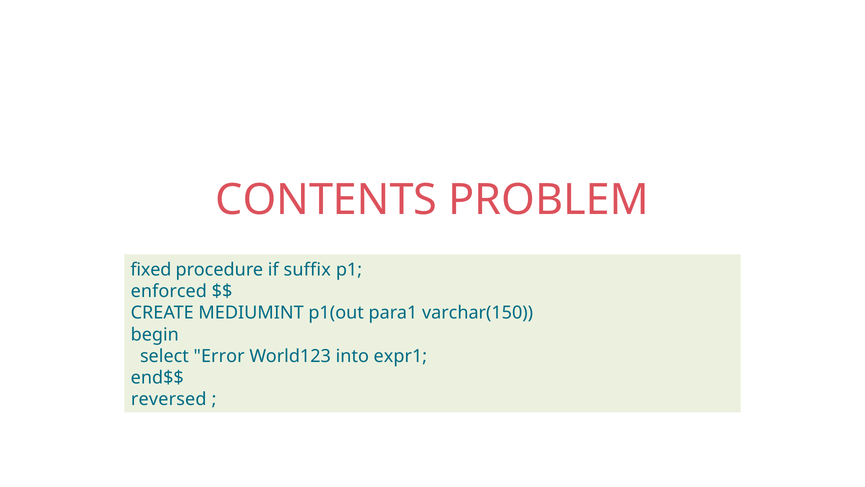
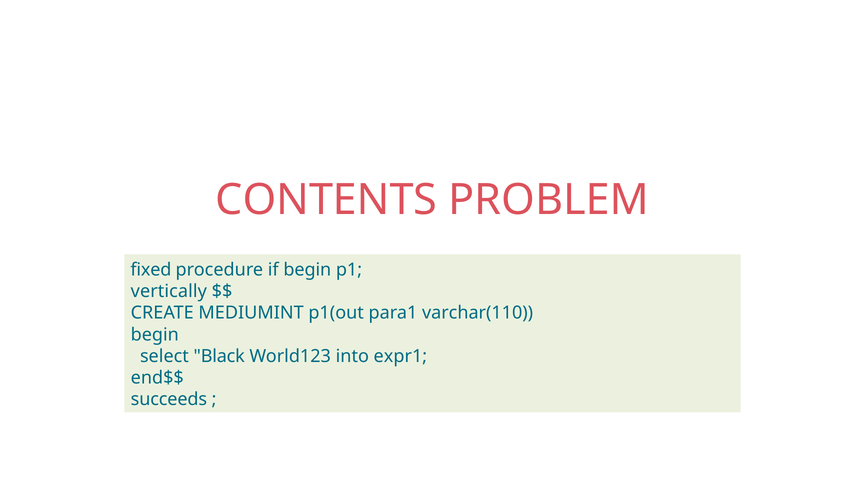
if suffix: suffix -> begin (307, 269)
enforced: enforced -> vertically (169, 291)
varchar(150: varchar(150 -> varchar(110 (478, 313)
Error: Error -> Black (219, 356)
reversed: reversed -> succeeds (169, 399)
